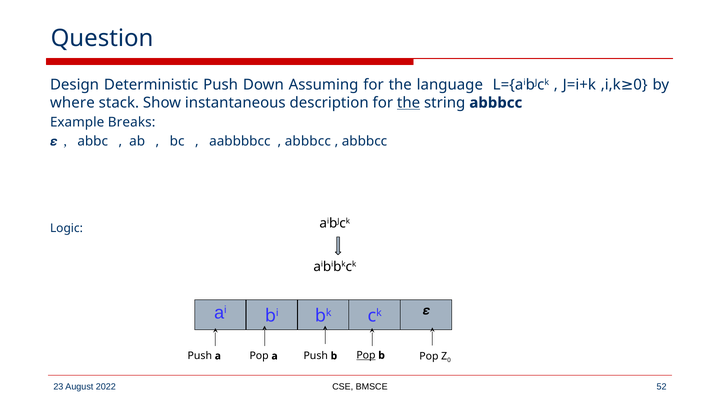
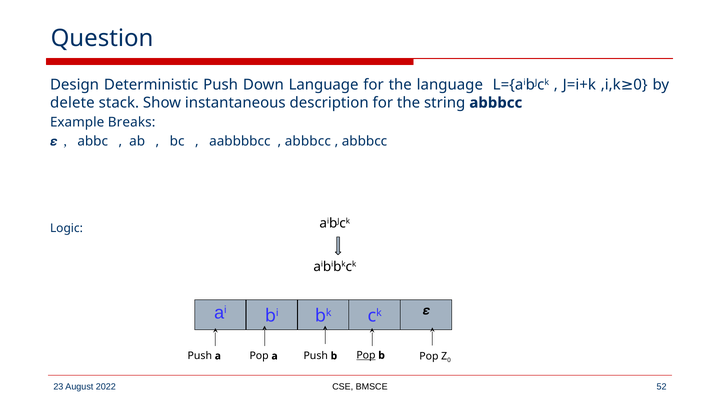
Down Assuming: Assuming -> Language (324, 85)
where: where -> delete (72, 103)
the underline: present -> none (409, 103)
